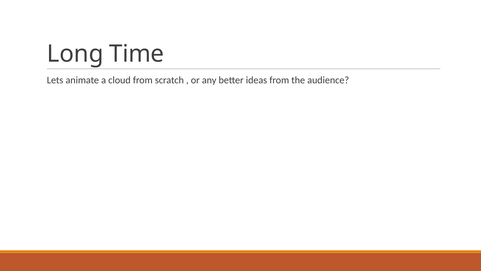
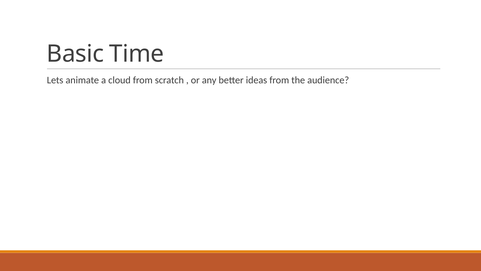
Long: Long -> Basic (75, 54)
